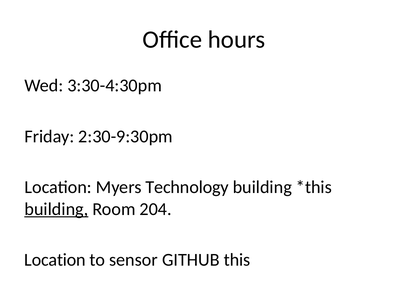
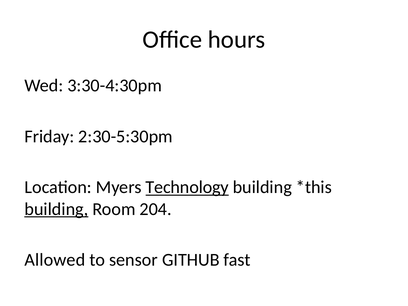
2:30-9:30pm: 2:30-9:30pm -> 2:30-5:30pm (125, 136)
Technology underline: none -> present (187, 187)
Location: Location -> Allowed (55, 260)
this: this -> fast (237, 260)
